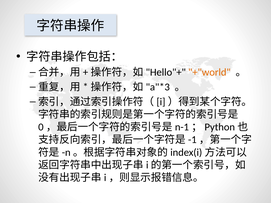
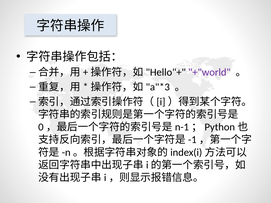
+"world colour: orange -> purple (209, 72)
